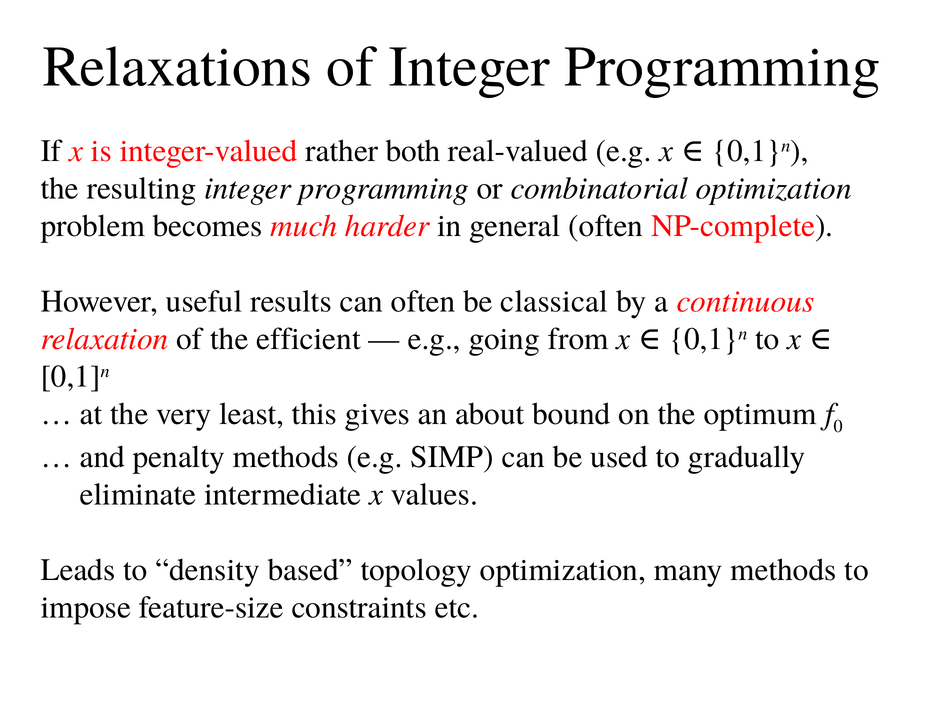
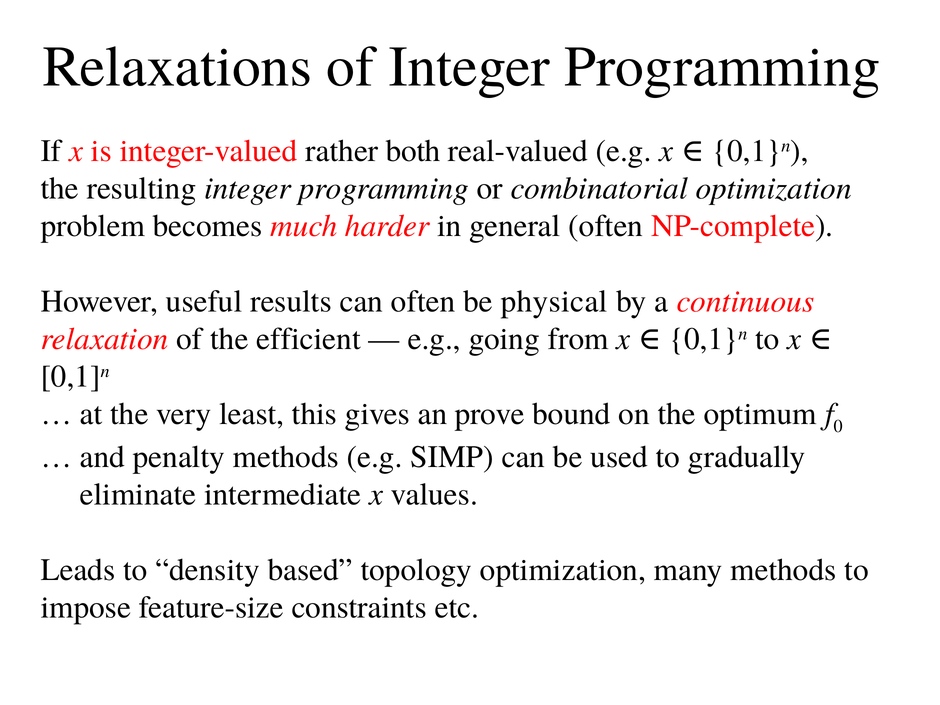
classical: classical -> physical (554, 301)
about: about -> prove (490, 414)
